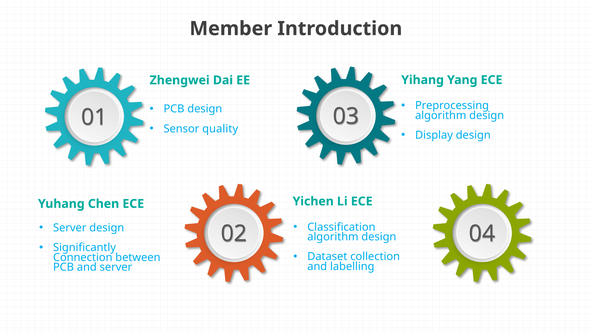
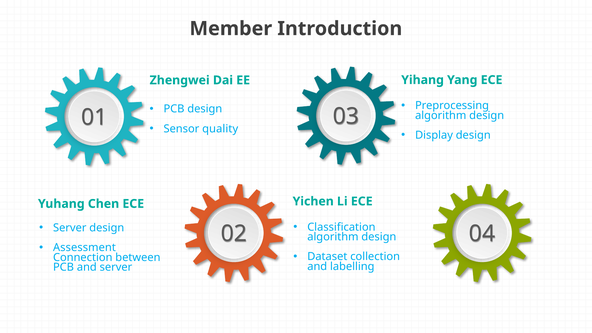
Significantly: Significantly -> Assessment (84, 248)
